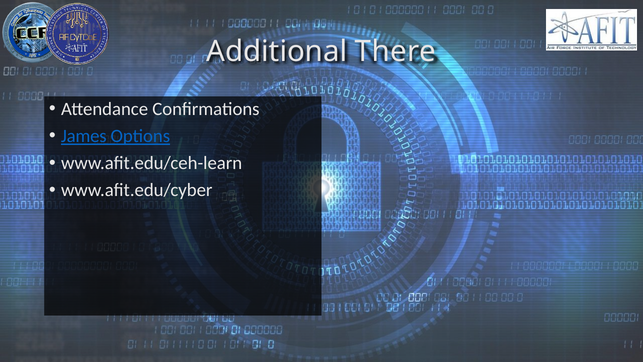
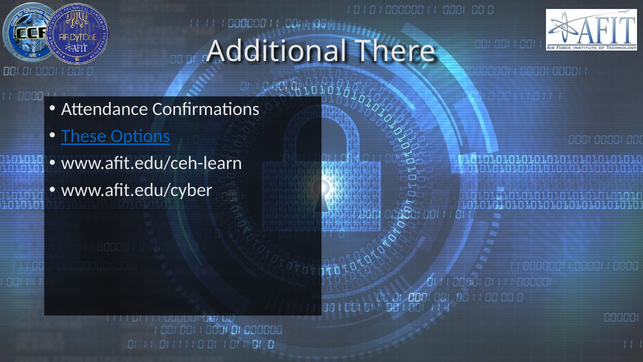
James: James -> These (84, 136)
